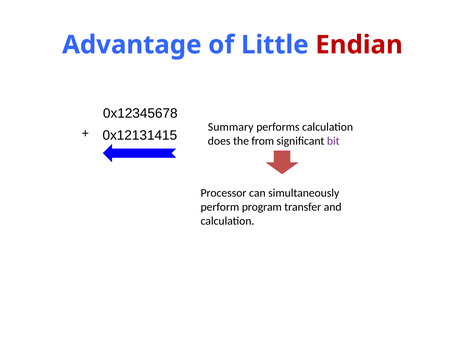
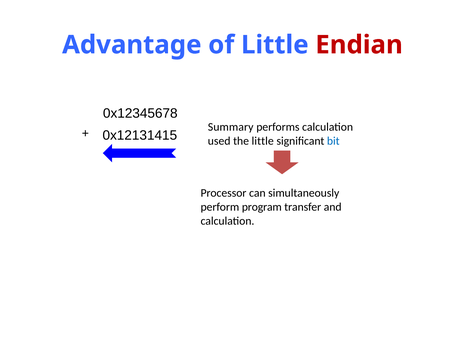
does: does -> used (219, 141)
the from: from -> little (263, 141)
bit colour: purple -> blue (333, 141)
